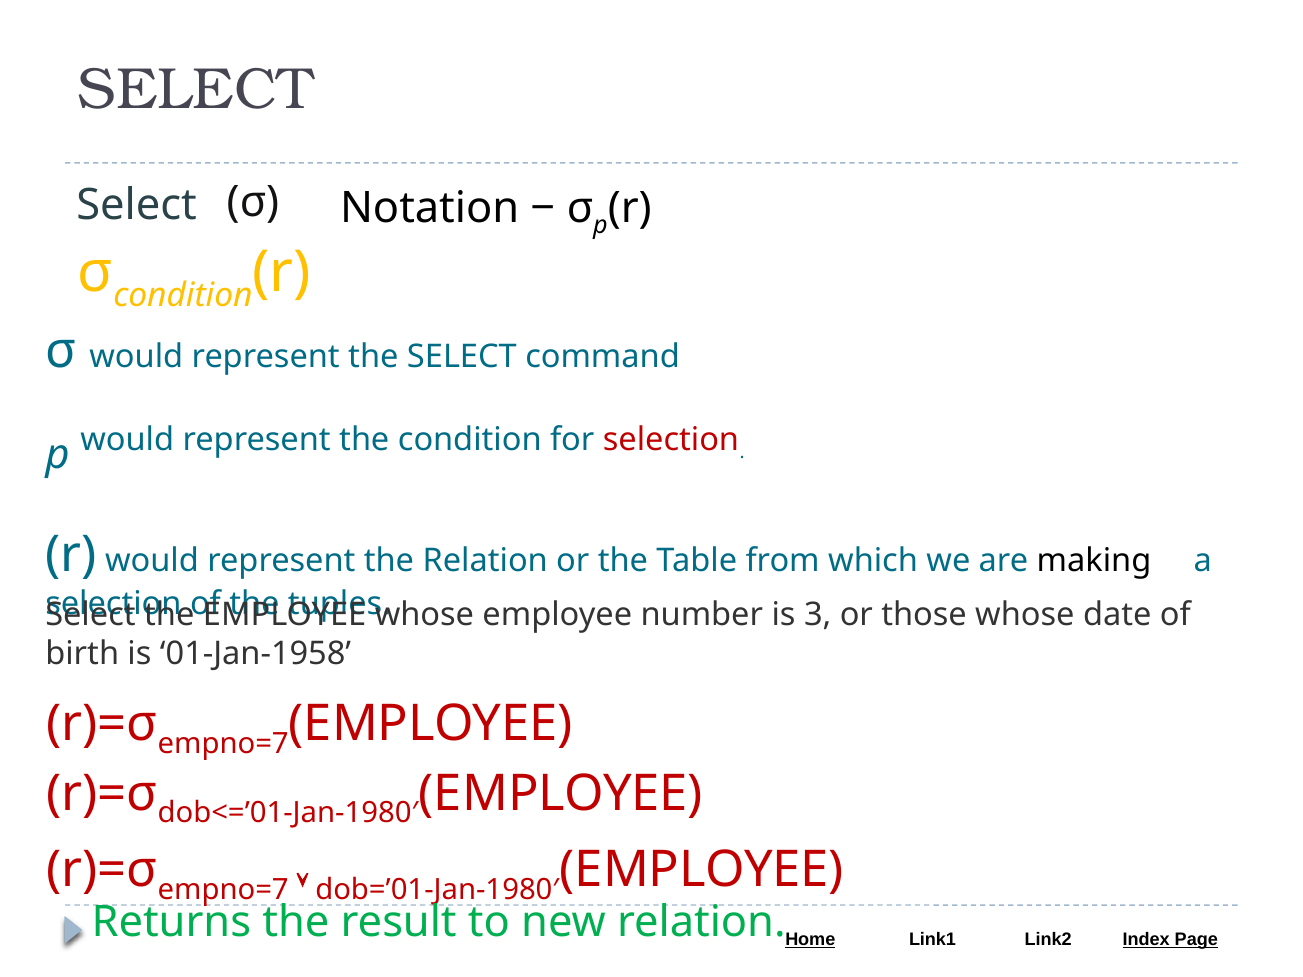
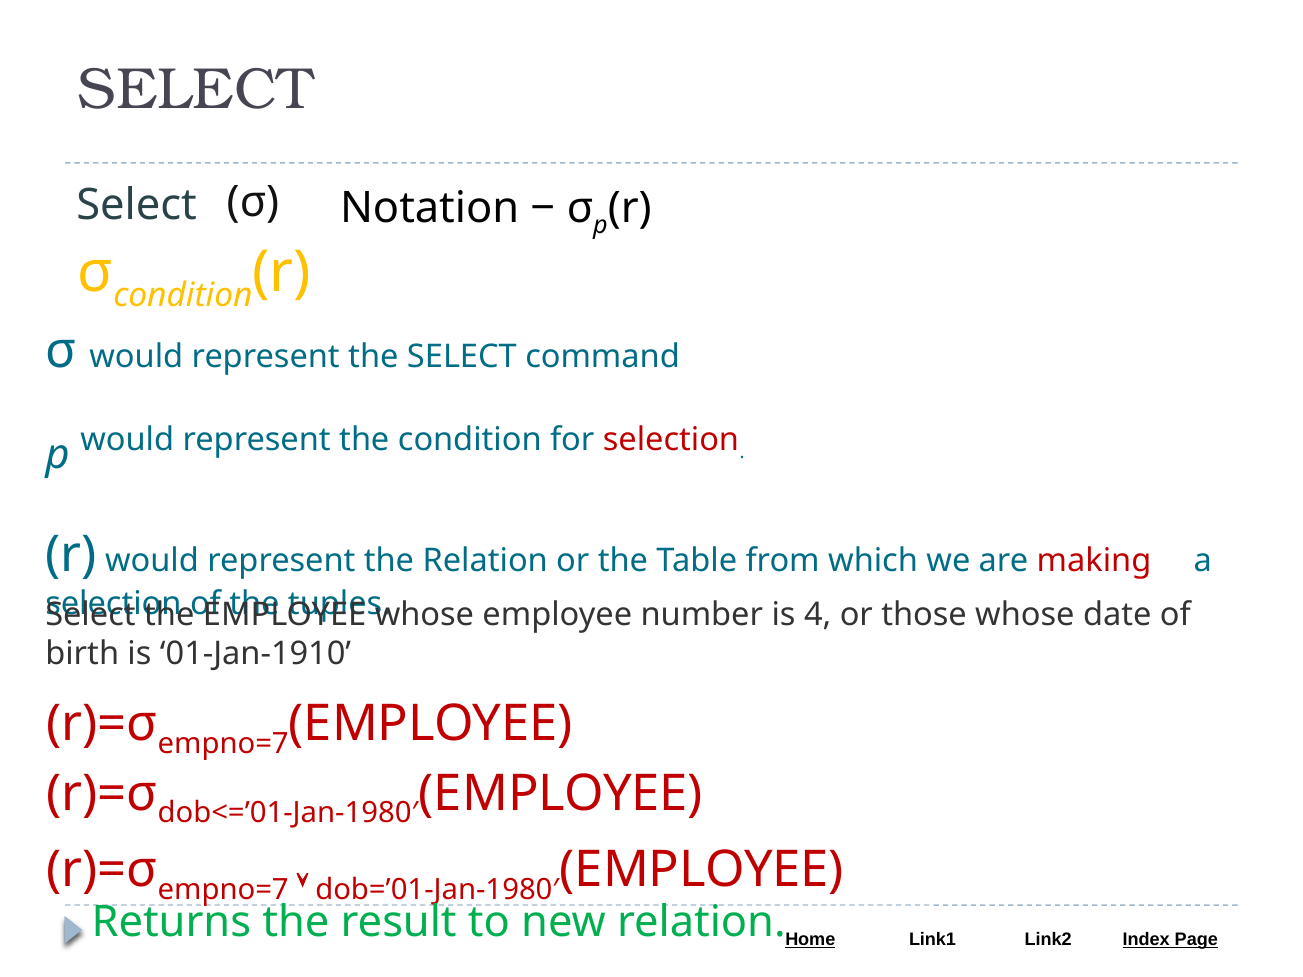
making colour: black -> red (1094, 561)
3: 3 -> 4 (818, 615)
01-Jan-1958: 01-Jan-1958 -> 01-Jan-1910 (256, 654)
